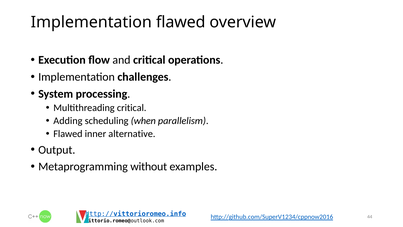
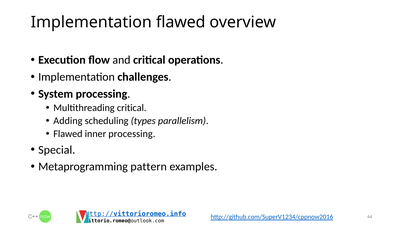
when: when -> types (143, 121)
inner alternative: alternative -> processing (132, 134)
Output: Output -> Special (57, 150)
without: without -> pattern (149, 166)
